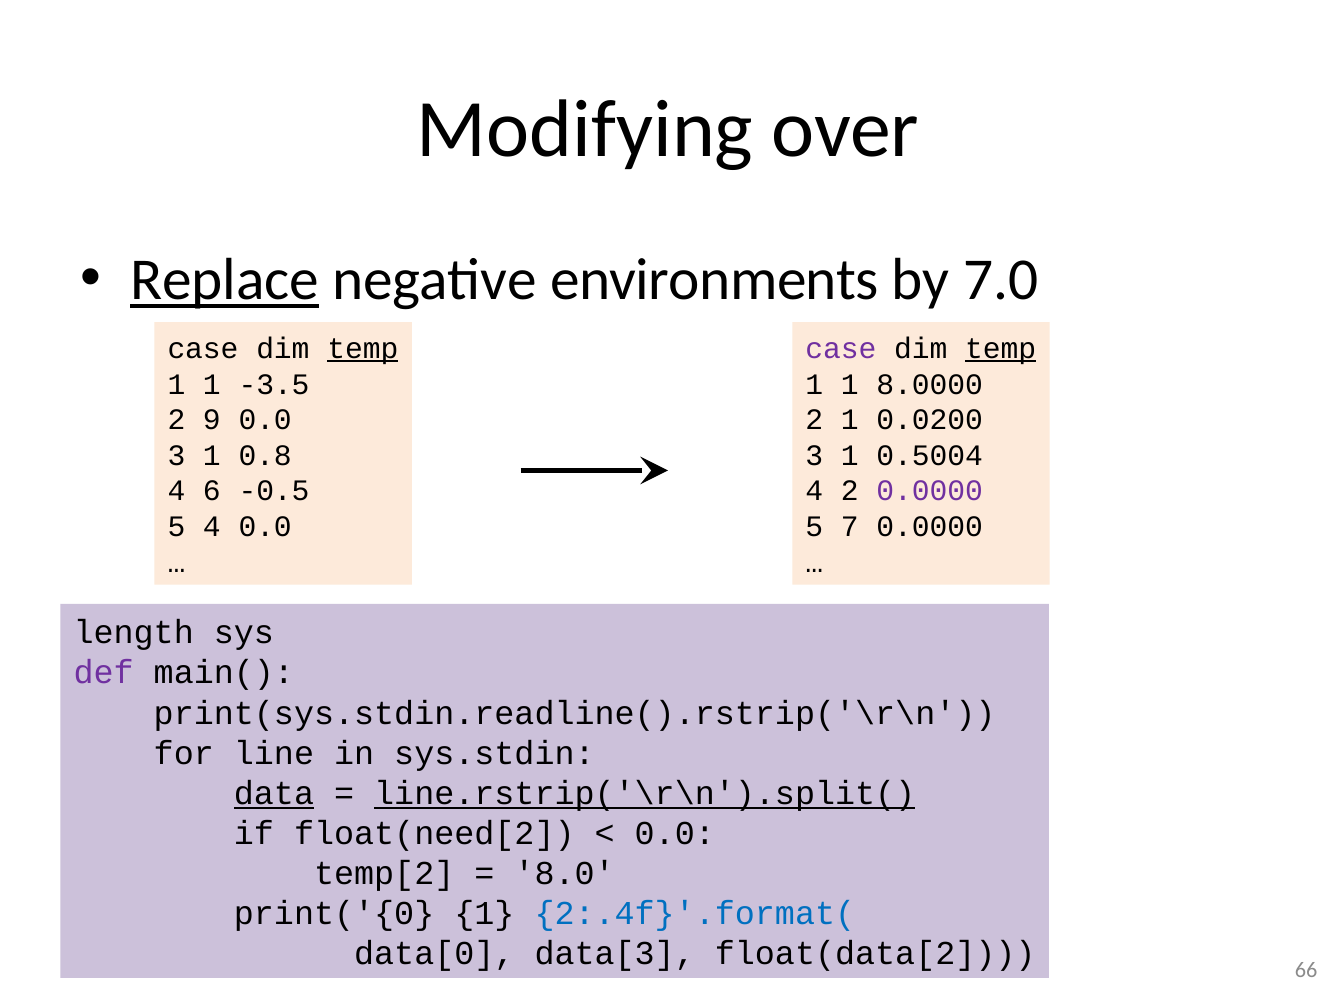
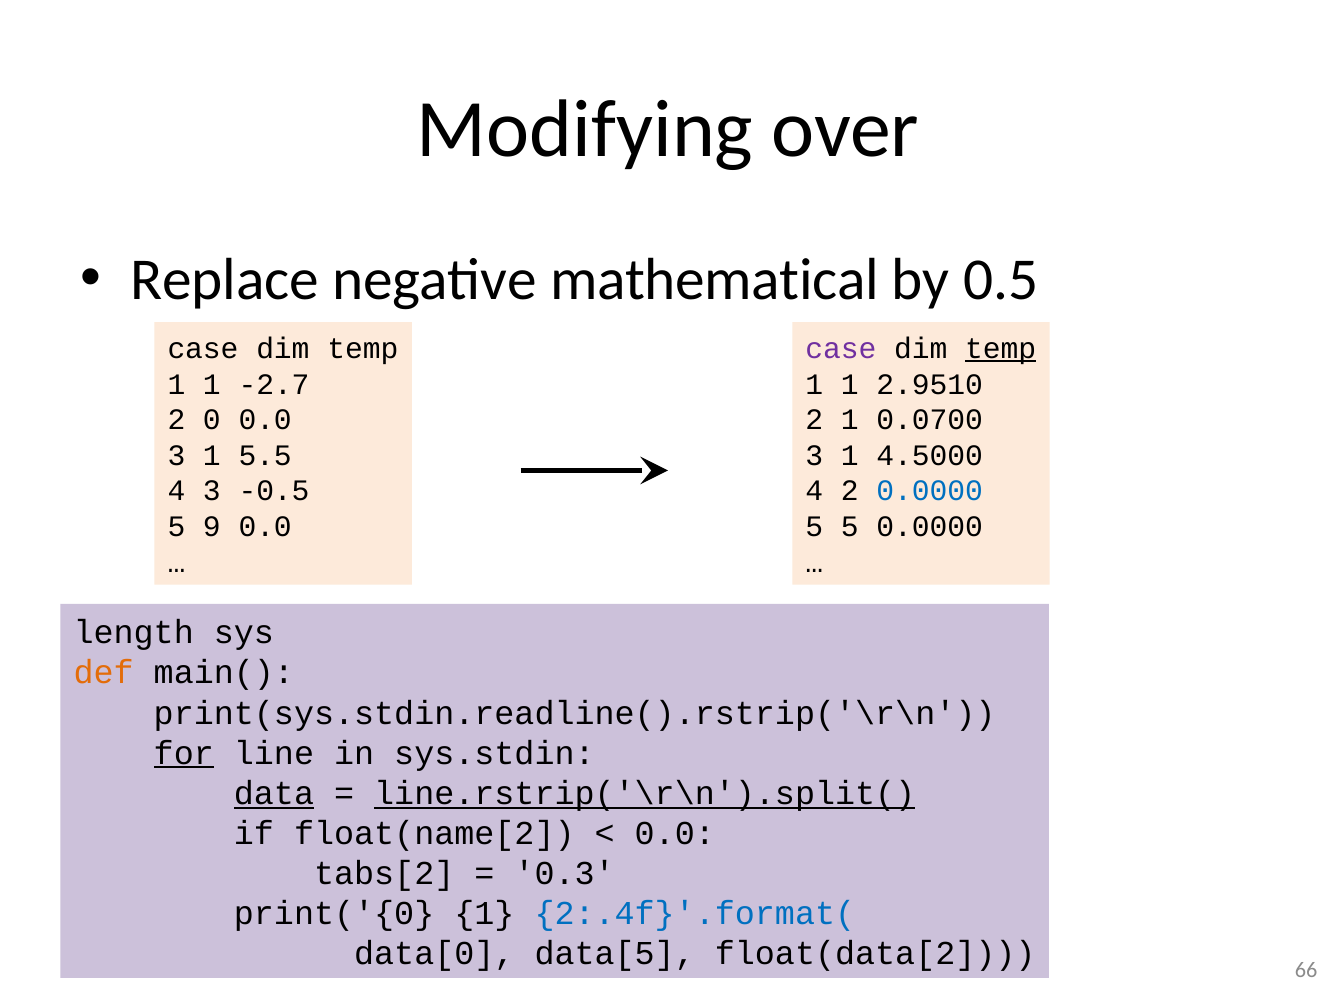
Replace underline: present -> none (225, 280)
environments: environments -> mathematical (714, 280)
7.0: 7.0 -> 0.5 (1001, 280)
temp underline: present -> none (363, 349)
-3.5: -3.5 -> -2.7 (274, 384)
8.0000: 8.0000 -> 2.9510 (930, 384)
9: 9 -> 0 (212, 420)
0.0200: 0.0200 -> 0.0700 (930, 420)
0.8: 0.8 -> 5.5 (265, 455)
0.5004: 0.5004 -> 4.5000 (930, 455)
4 6: 6 -> 3 (212, 491)
0.0000 colour: purple -> blue (930, 491)
5 4: 4 -> 9 (212, 527)
5 7: 7 -> 5 (850, 527)
def colour: purple -> orange (104, 673)
for underline: none -> present (184, 753)
float(need[2: float(need[2 -> float(name[2 (434, 833)
temp[2: temp[2 -> tabs[2 (384, 873)
8.0: 8.0 -> 0.3 (565, 873)
data[3: data[3 -> data[5 (615, 954)
